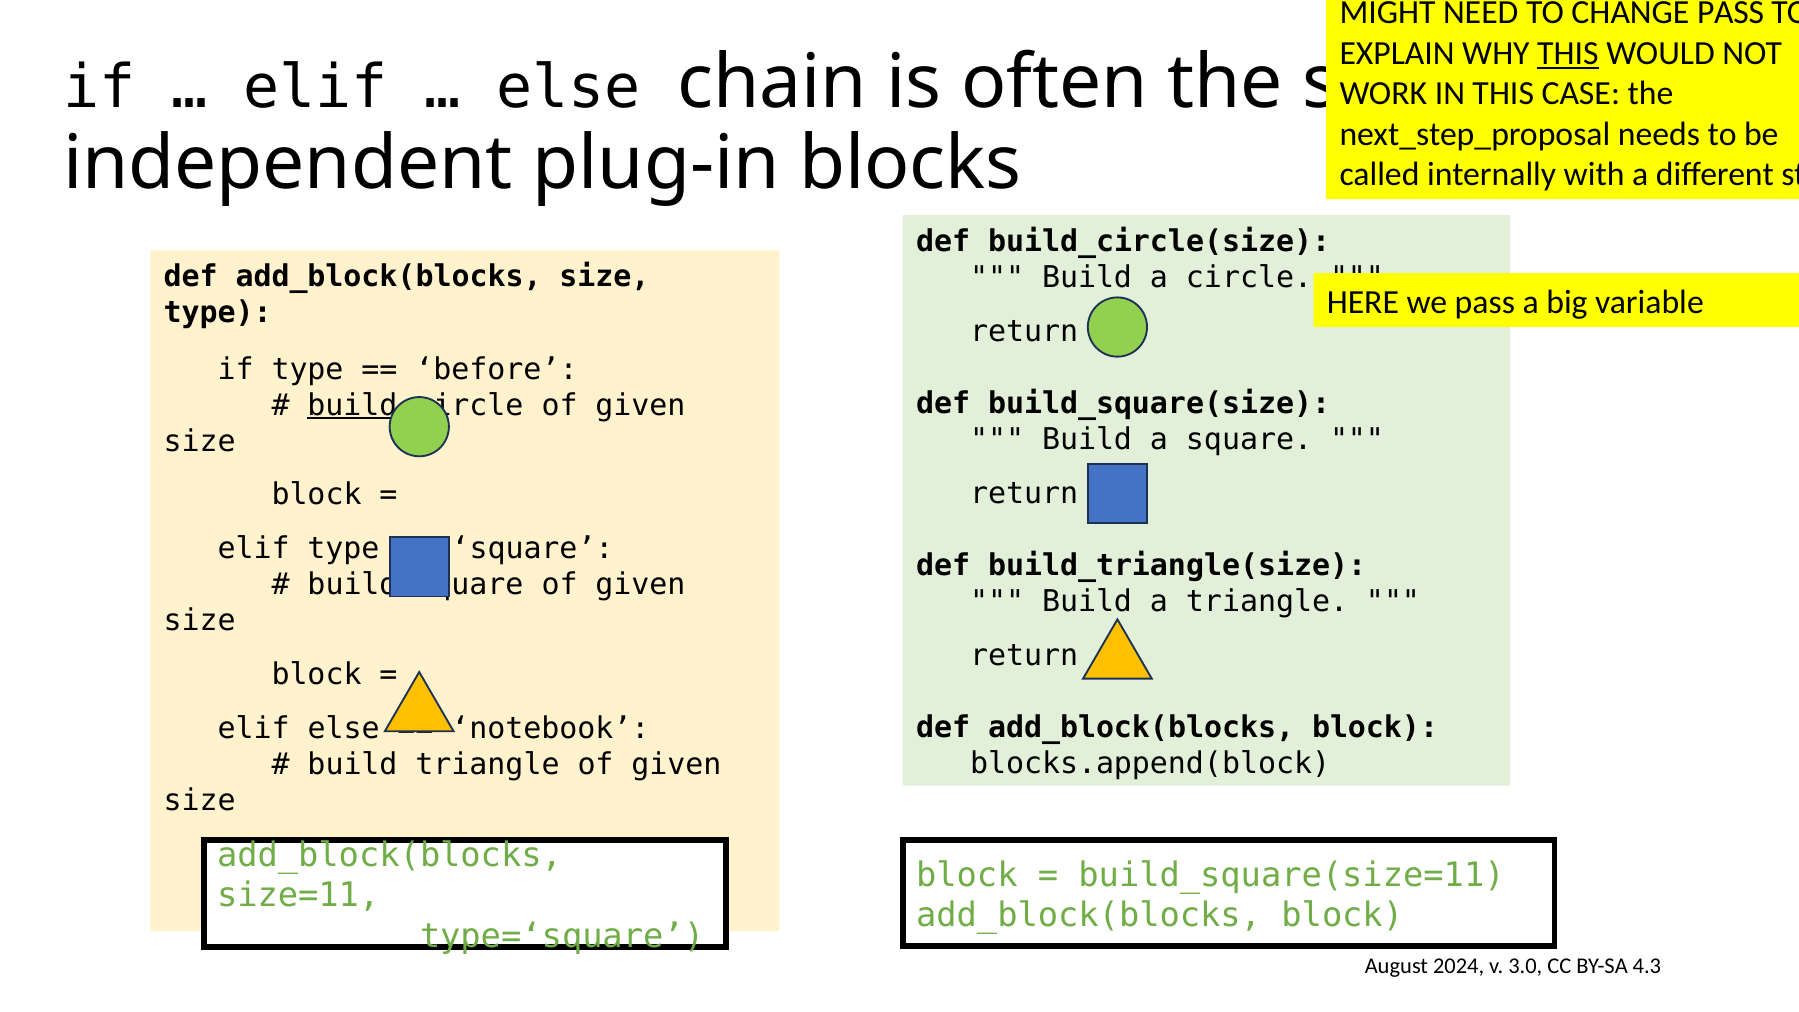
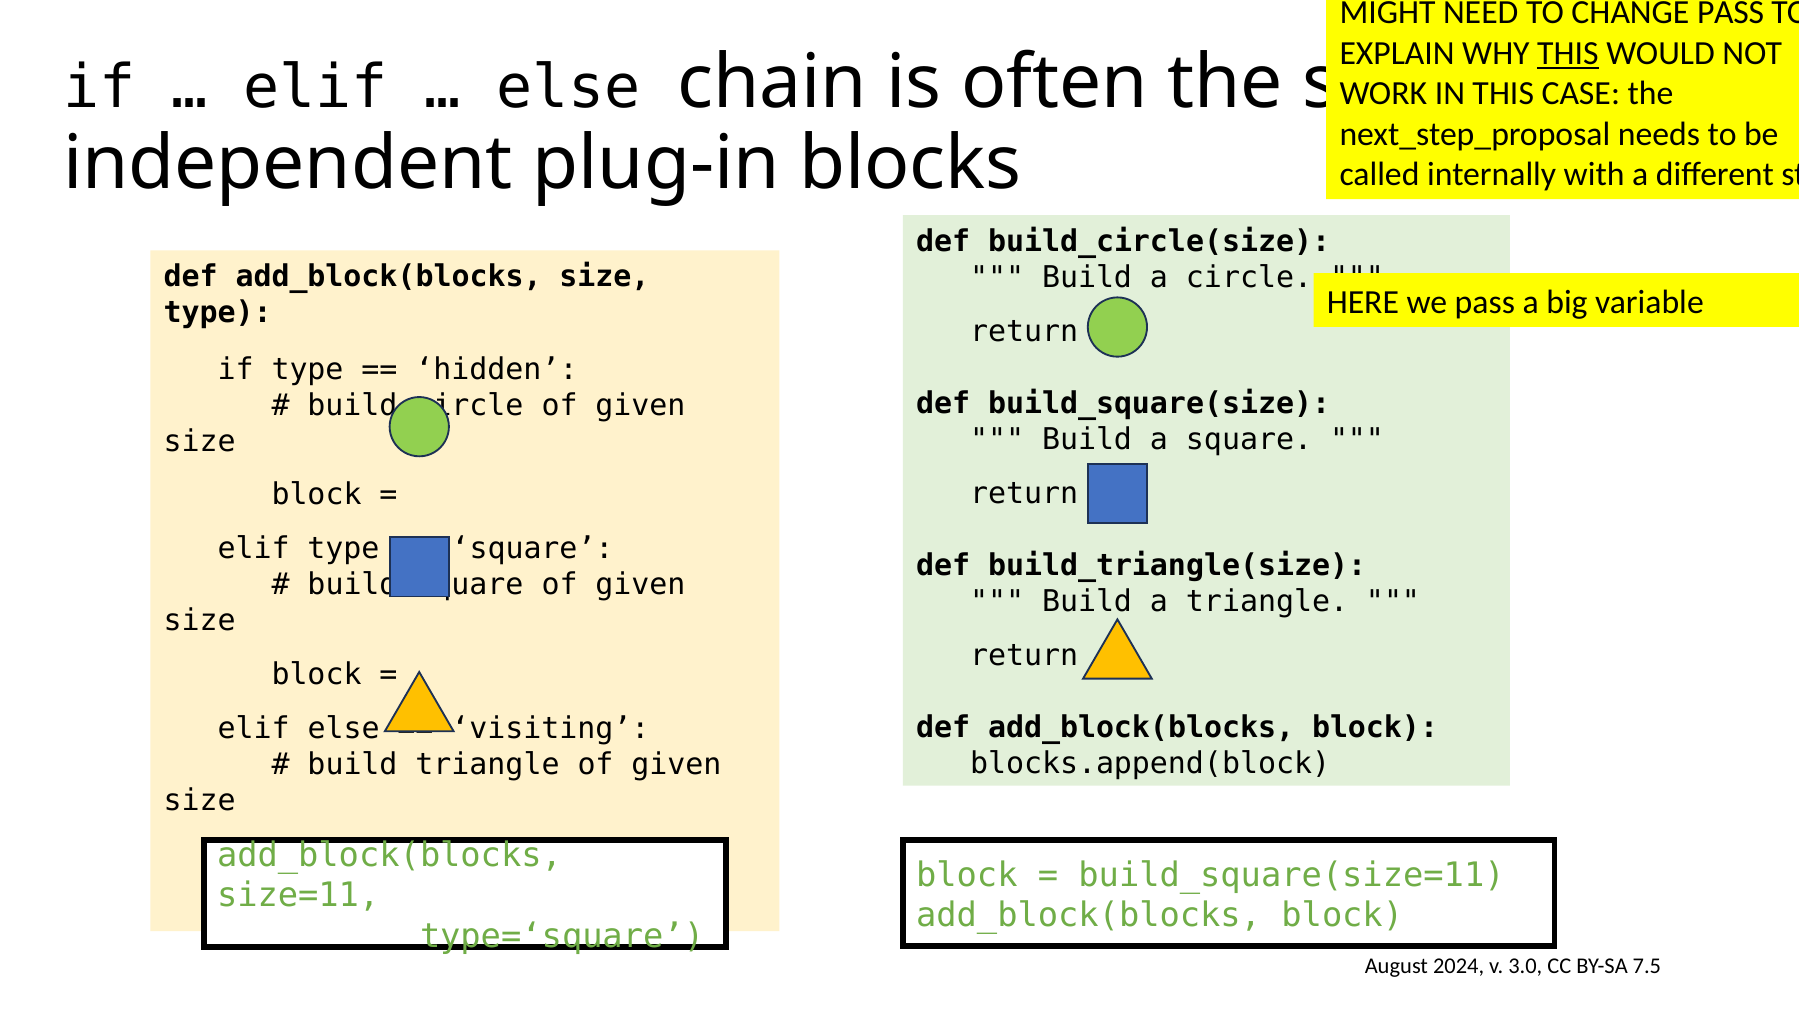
before: before -> hidden (496, 369)
build underline: present -> none (353, 405)
notebook: notebook -> visiting (550, 729)
4.3: 4.3 -> 7.5 (1647, 966)
